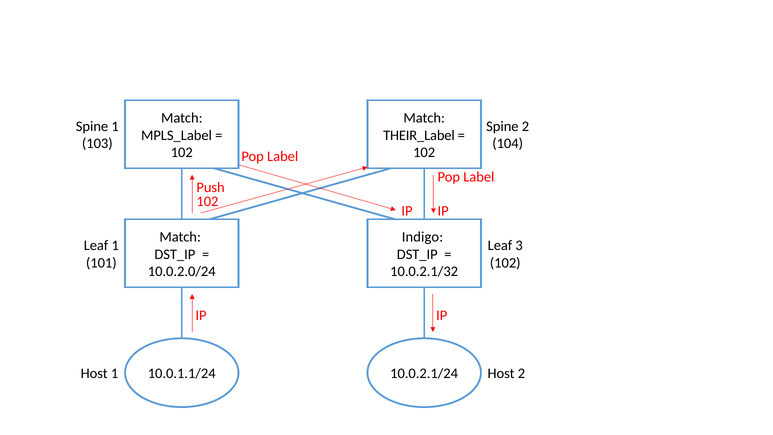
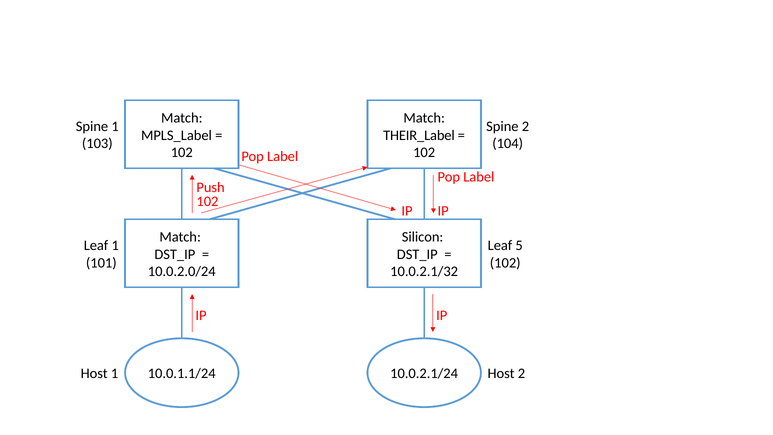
Indigo: Indigo -> Silicon (423, 237)
3: 3 -> 5 (519, 245)
